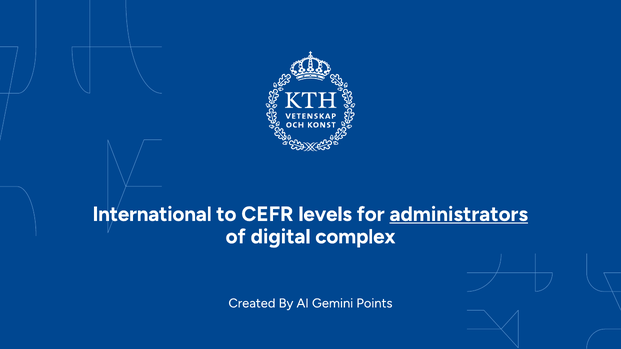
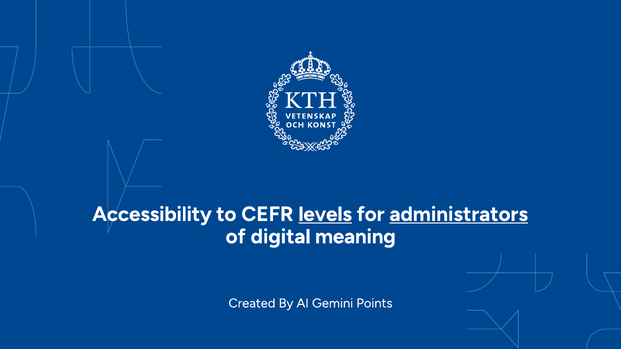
International: International -> Accessibility (152, 214)
levels underline: none -> present (325, 214)
complex: complex -> meaning (355, 237)
